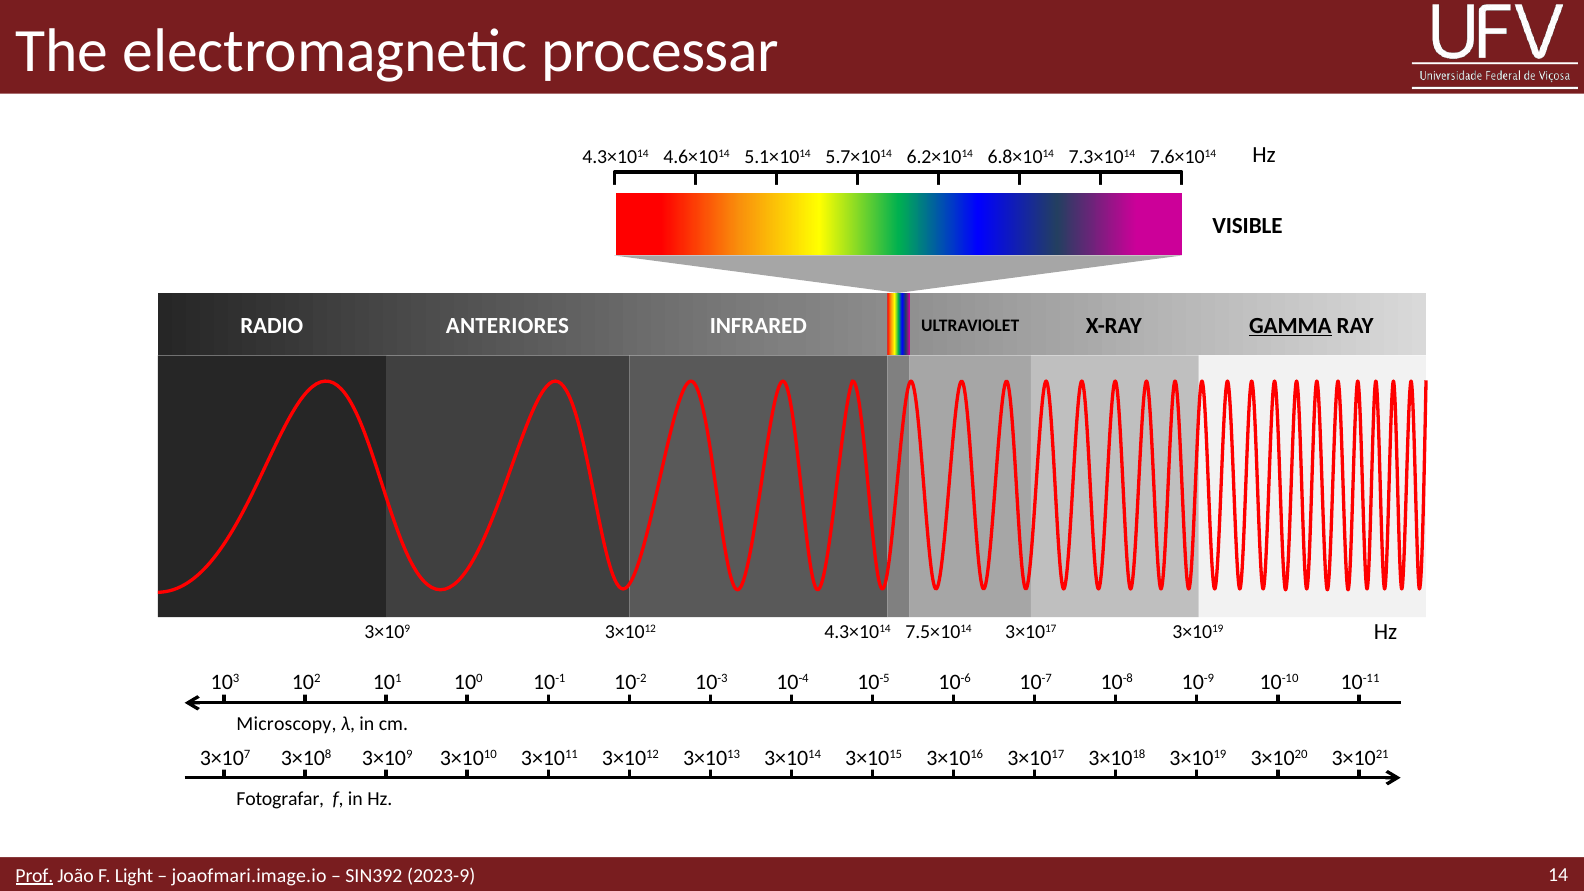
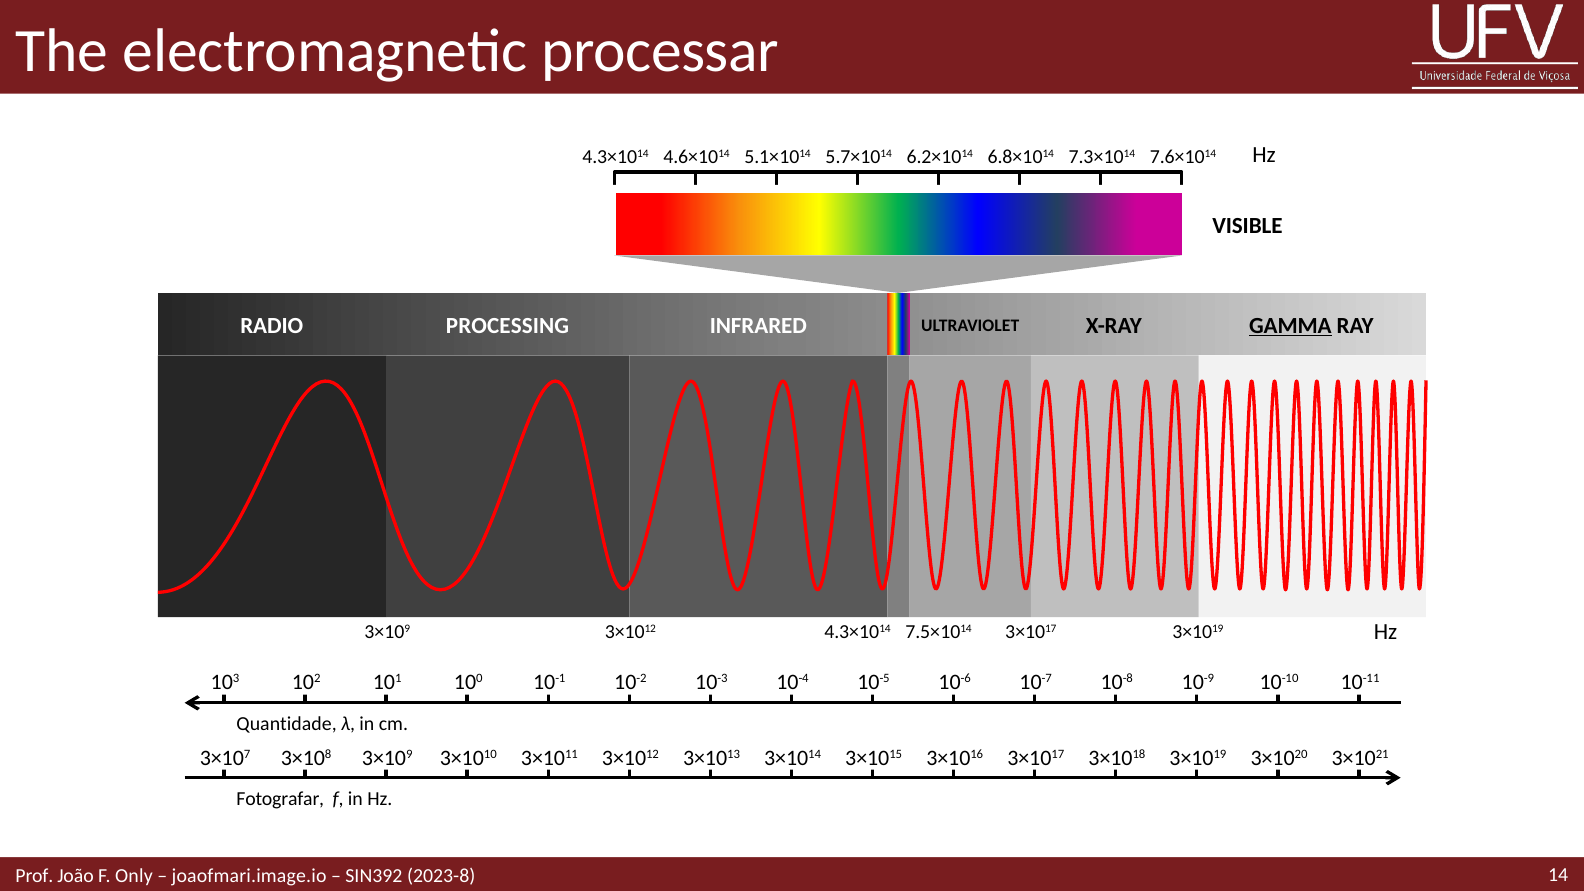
ANTERIORES: ANTERIORES -> PROCESSING (507, 326)
Microscopy: Microscopy -> Quantidade (287, 724)
Prof underline: present -> none (34, 876)
Light: Light -> Only (134, 876)
2023-9: 2023-9 -> 2023-8 (441, 876)
